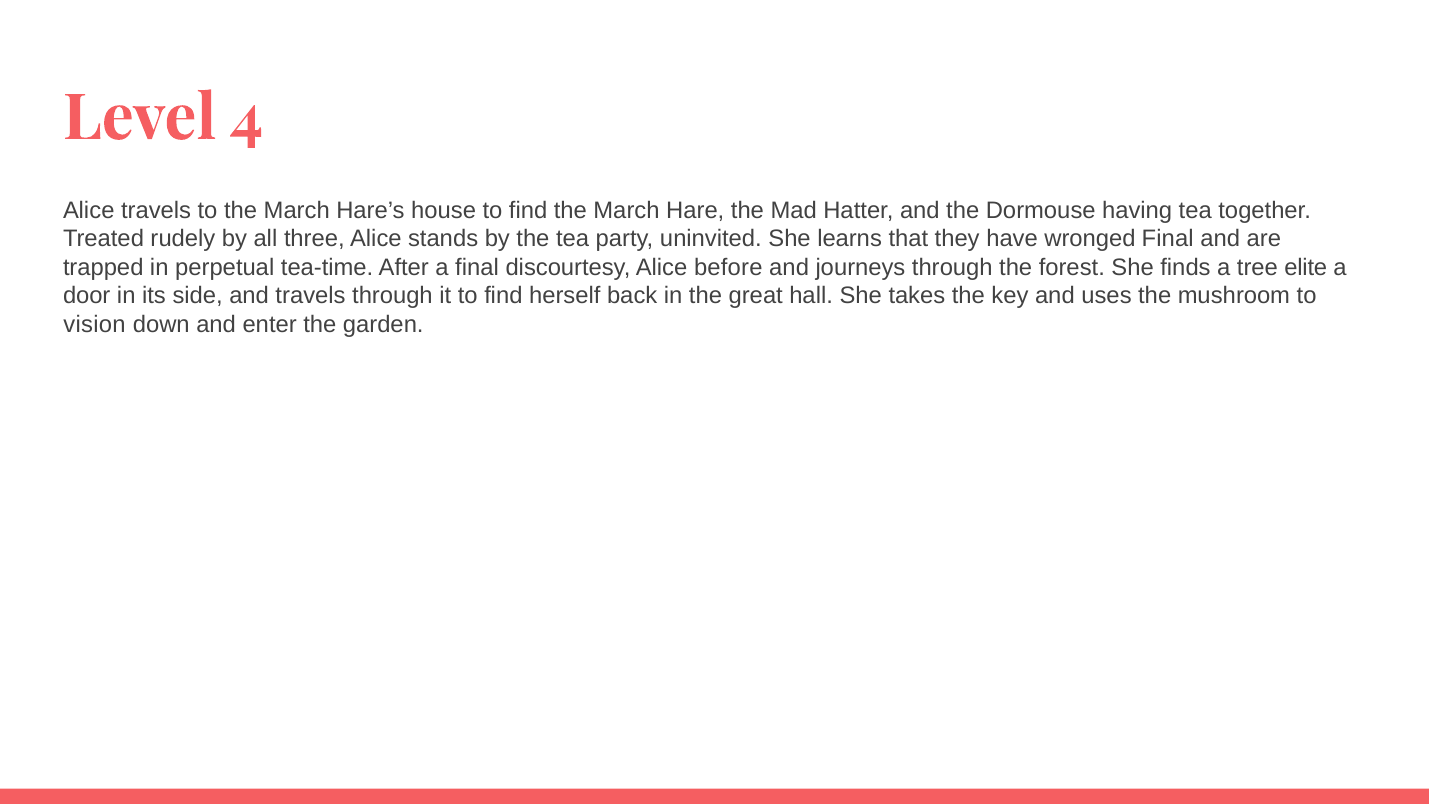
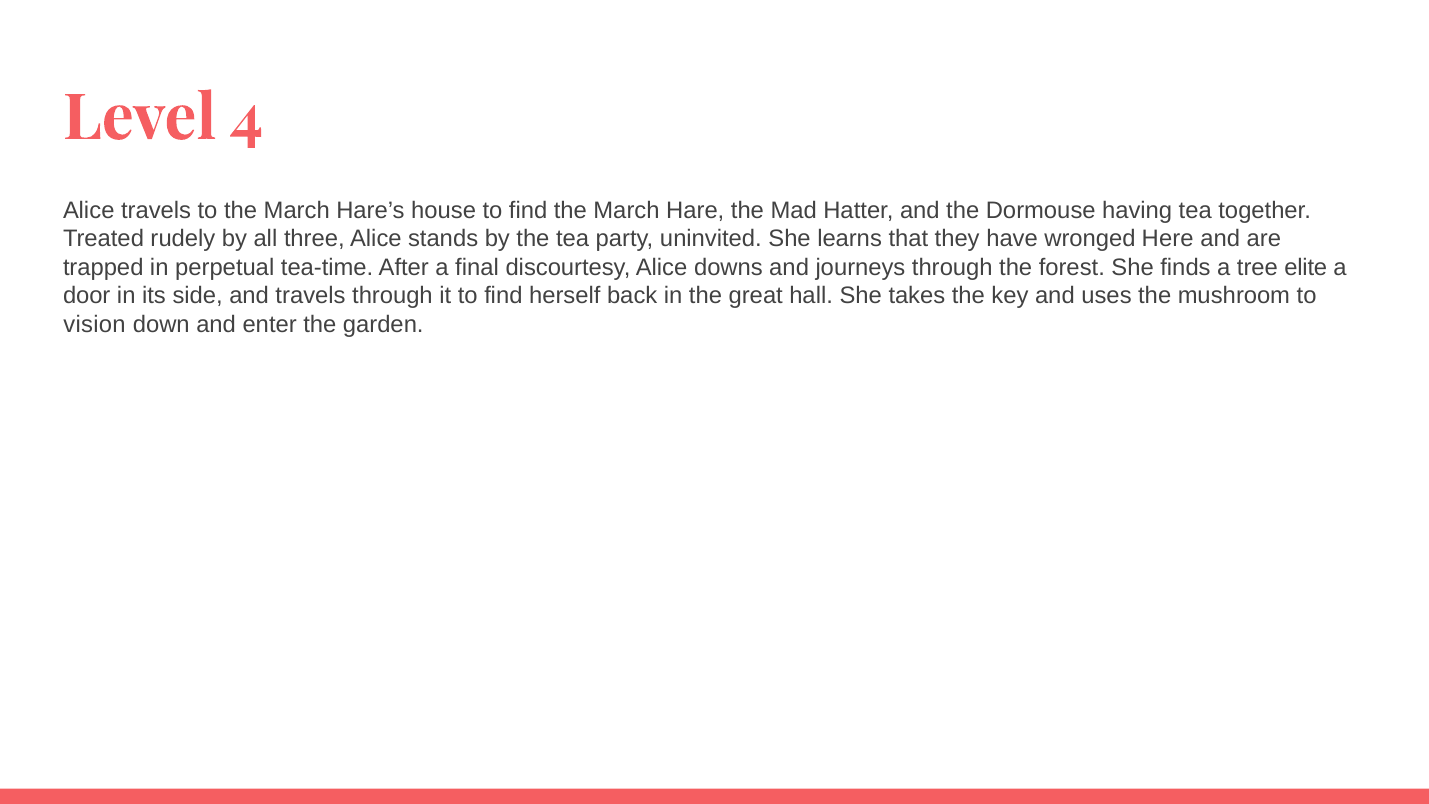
wronged Final: Final -> Here (1168, 239)
before: before -> downs (728, 267)
